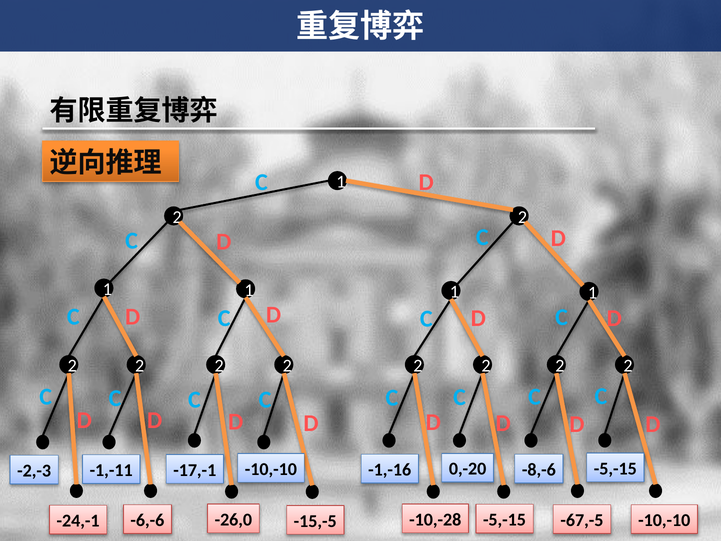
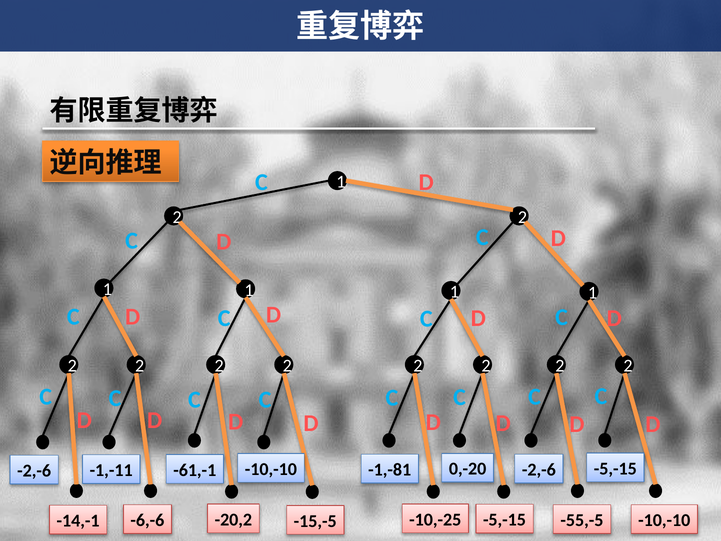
-2,-3: -2,-3 -> -2,-6 (34, 471)
-17,-1: -17,-1 -> -61,-1 (195, 470)
-1,-16: -1,-16 -> -1,-81 (390, 470)
0,-20 -8,-6: -8,-6 -> -2,-6 (539, 470)
-24,-1: -24,-1 -> -14,-1 (78, 521)
-26,0: -26,0 -> -20,2 (233, 519)
-10,-28: -10,-28 -> -10,-25 (435, 519)
-67,-5: -67,-5 -> -55,-5 (582, 520)
